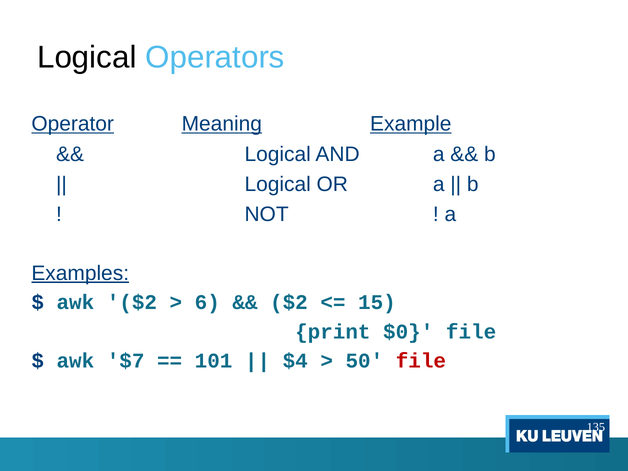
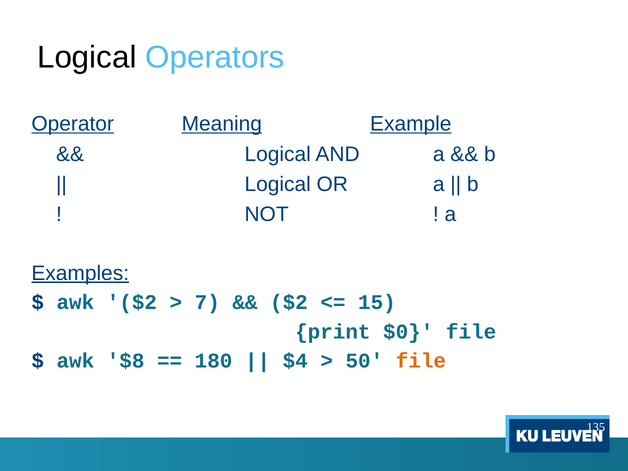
6: 6 -> 7 (207, 302)
$7: $7 -> $8 (126, 361)
101: 101 -> 180 (214, 361)
file colour: red -> orange (421, 361)
